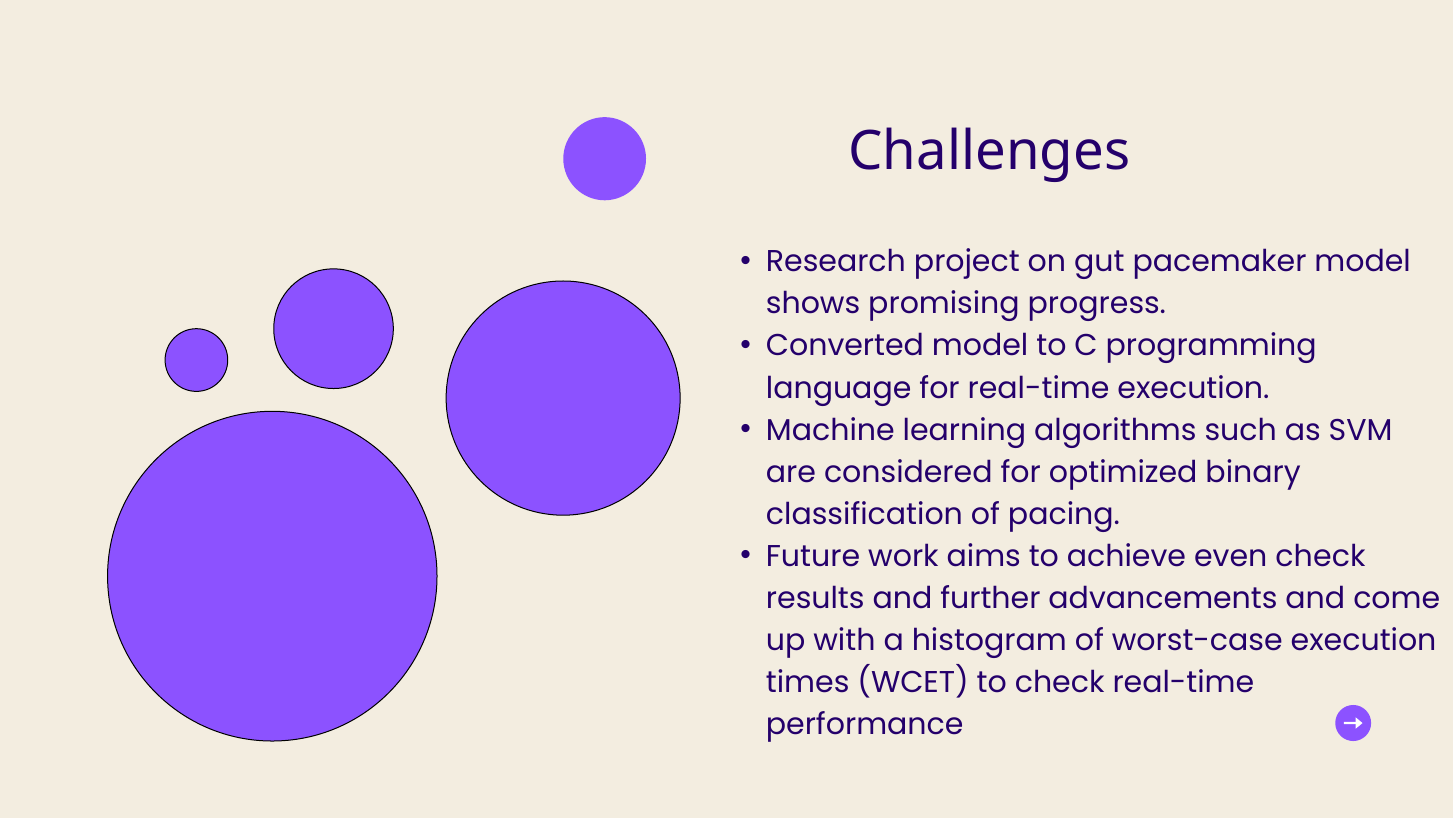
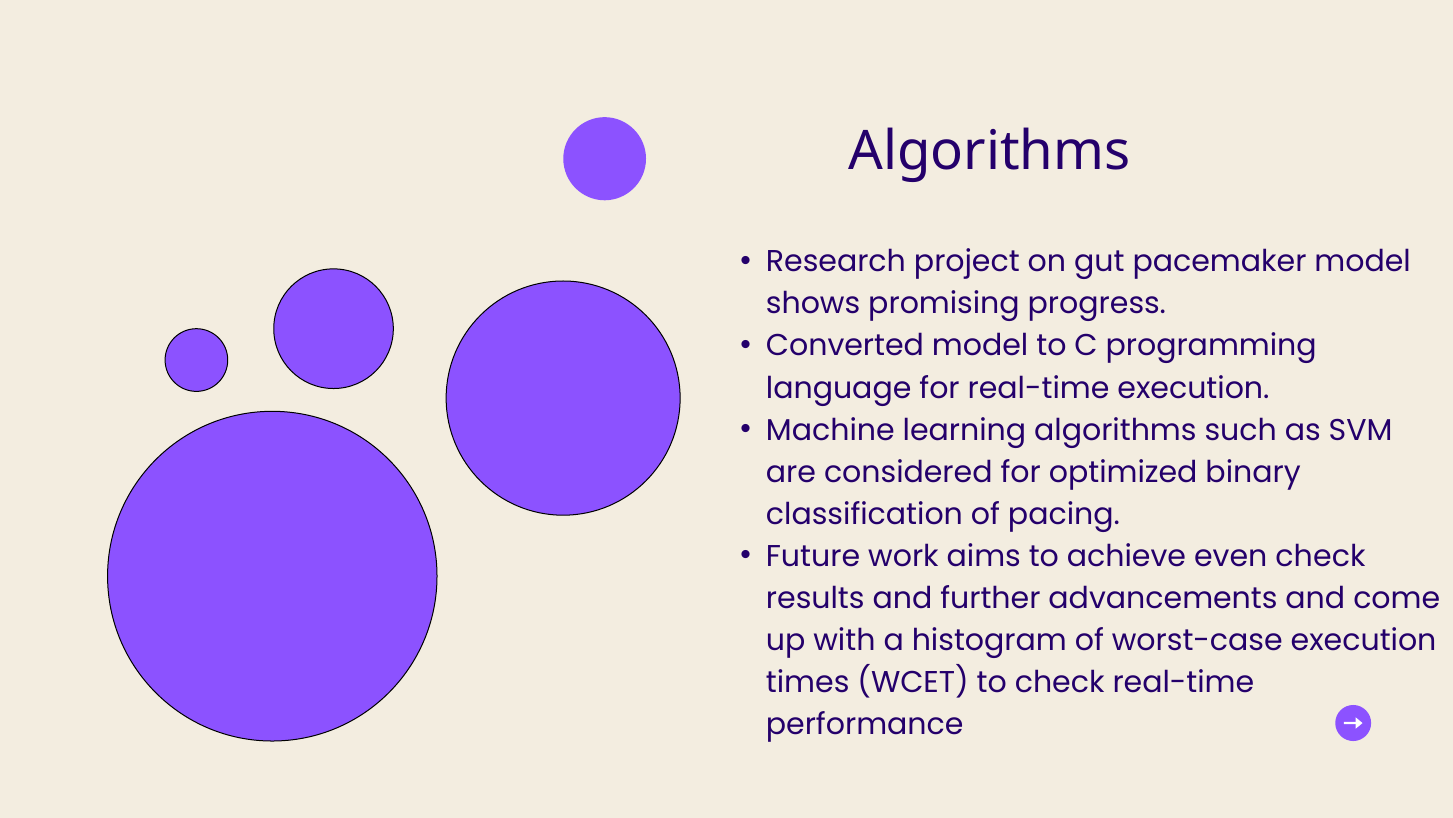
Challenges: Challenges -> Algorithms (989, 152)
